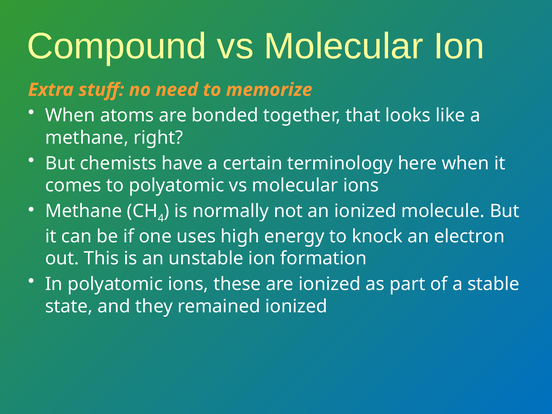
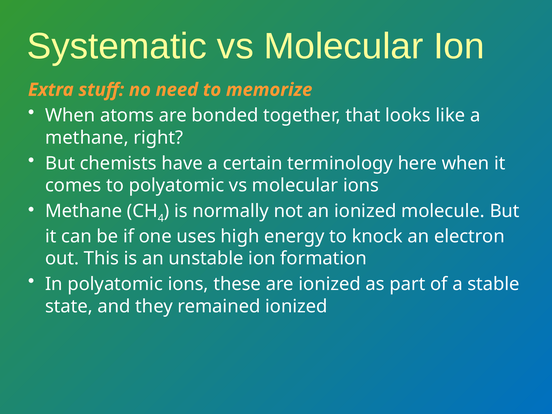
Compound: Compound -> Systematic (117, 46)
